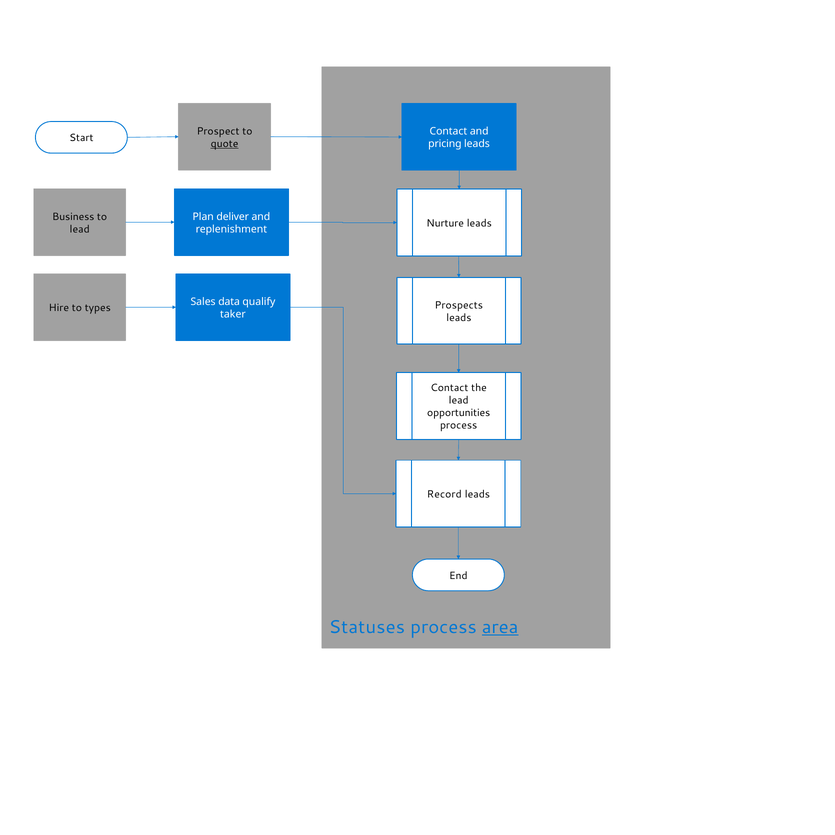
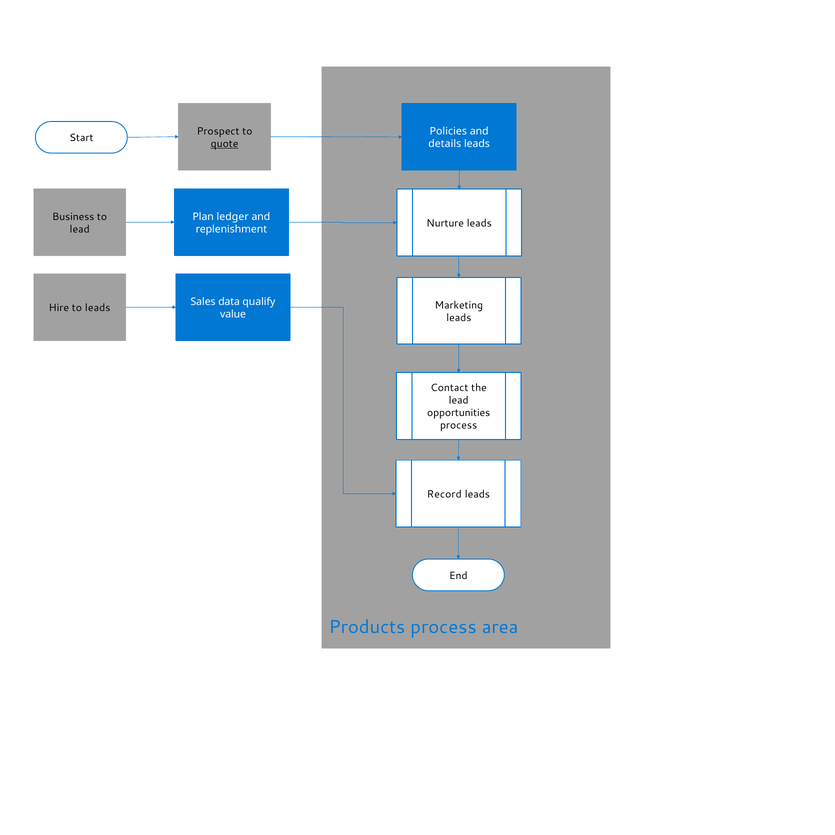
Contact: Contact -> Policies (448, 131)
pricing: pricing -> details (445, 144)
deliver: deliver -> ledger (233, 217)
Prospects: Prospects -> Marketing (459, 305)
to types: types -> leads (98, 308)
taker: taker -> value (233, 314)
Statuses: Statuses -> Products (367, 627)
area underline: present -> none (500, 627)
